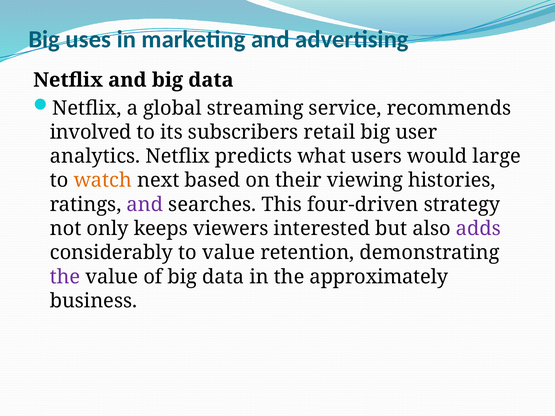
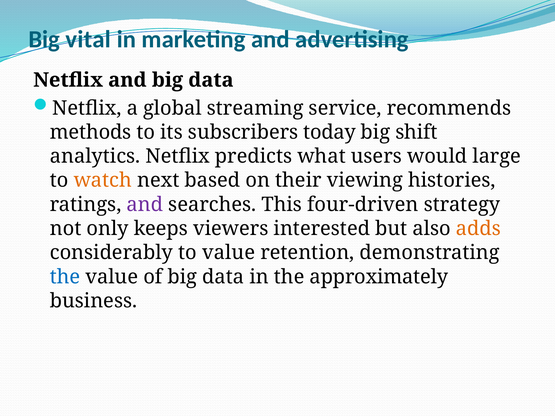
uses: uses -> vital (88, 39)
involved: involved -> methods (91, 132)
retail: retail -> today (330, 132)
user: user -> shift (416, 132)
adds colour: purple -> orange (478, 229)
the colour: purple -> blue (65, 277)
